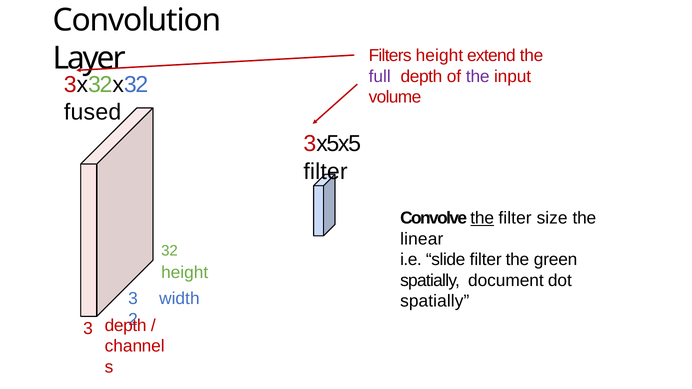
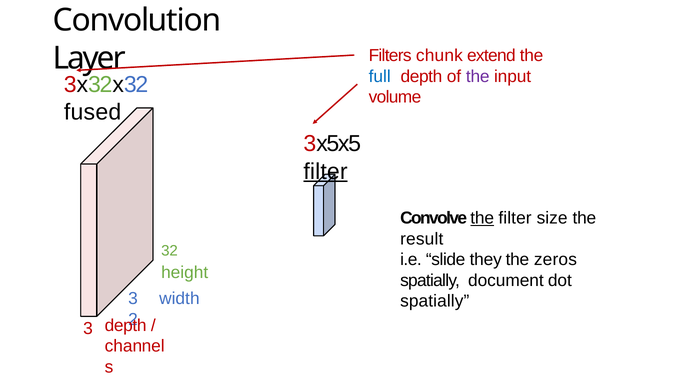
Filters height: height -> chunk (439, 56)
full colour: purple -> blue (380, 76)
filter underline: none -> present (326, 172)
linear: linear -> result (422, 239)
slide filter: filter -> they (486, 260)
green: green -> zeros (555, 260)
